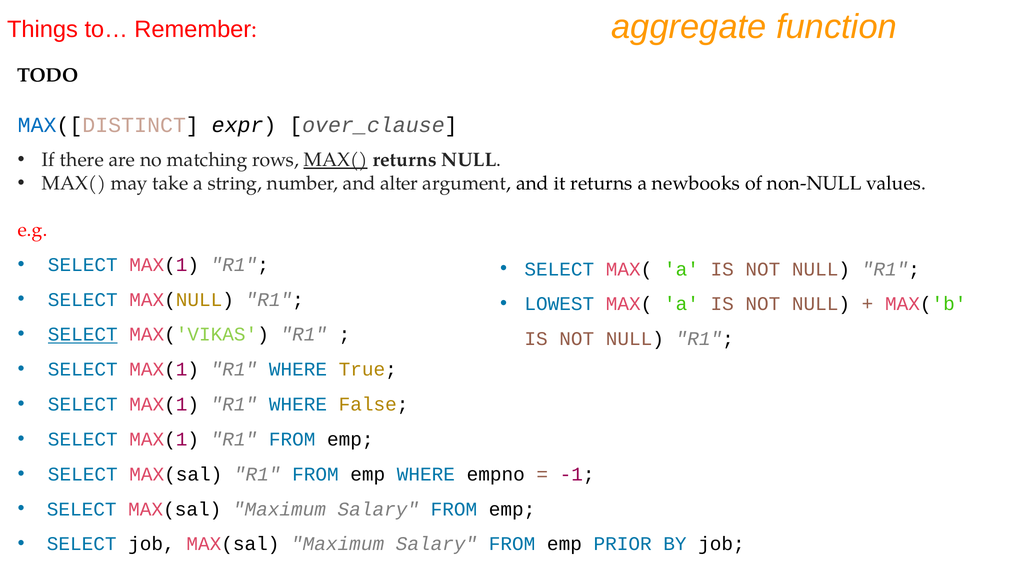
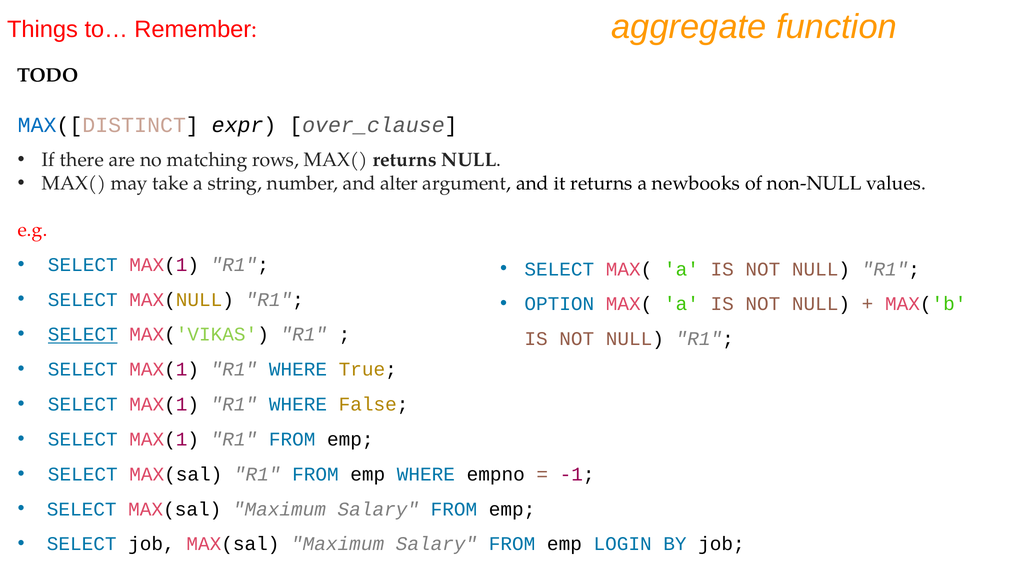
MAX( underline: present -> none (336, 160)
LOWEST: LOWEST -> OPTION (559, 304)
PRIOR: PRIOR -> LOGIN (623, 544)
